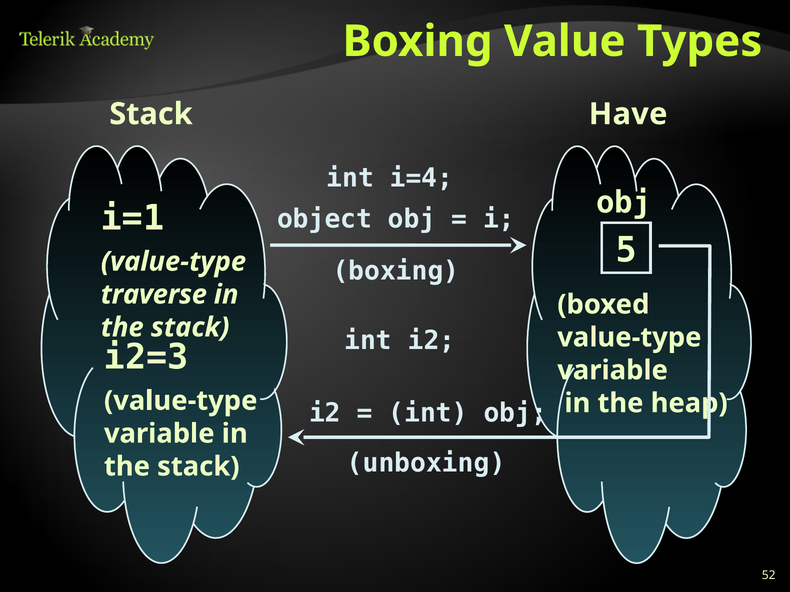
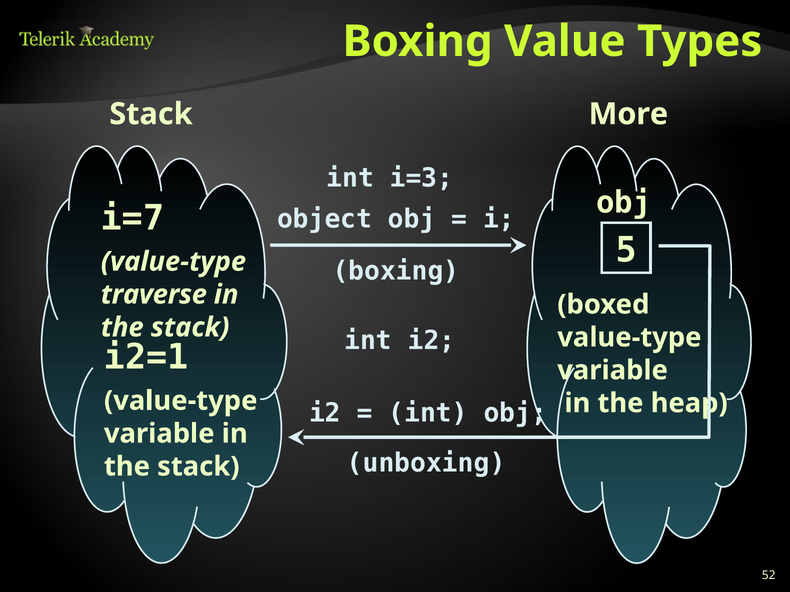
Have: Have -> More (628, 114)
i=4: i=4 -> i=3 (421, 178)
i=1: i=1 -> i=7 (132, 218)
i2=3: i2=3 -> i2=1 (146, 358)
